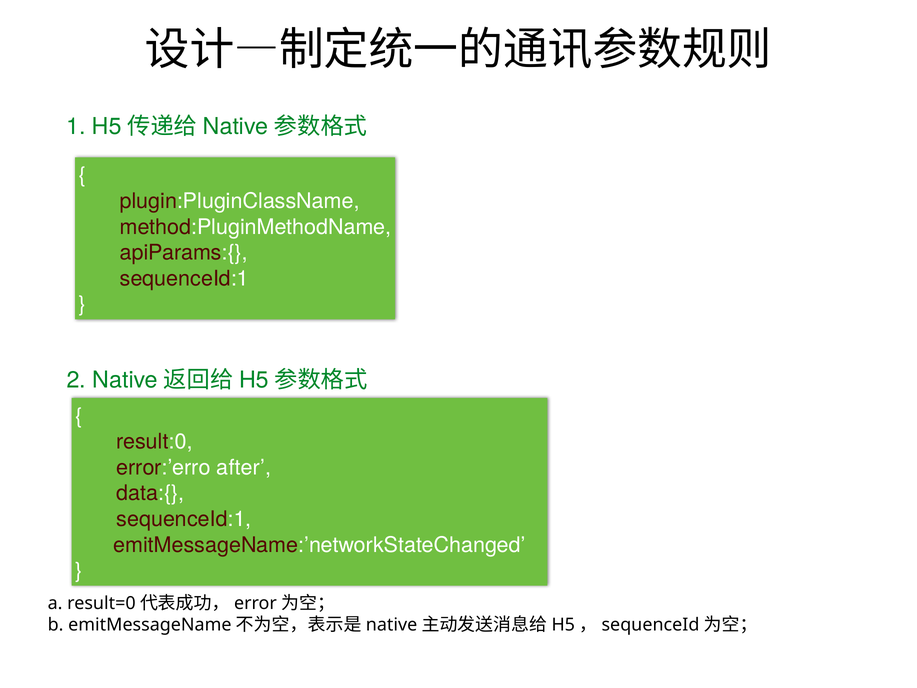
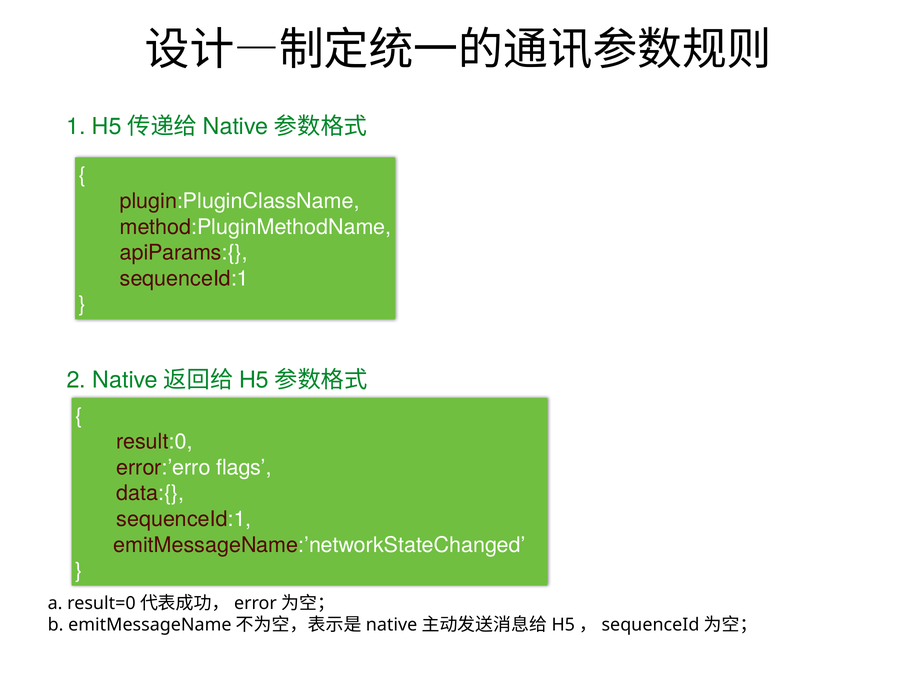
after: after -> flags (244, 467)
